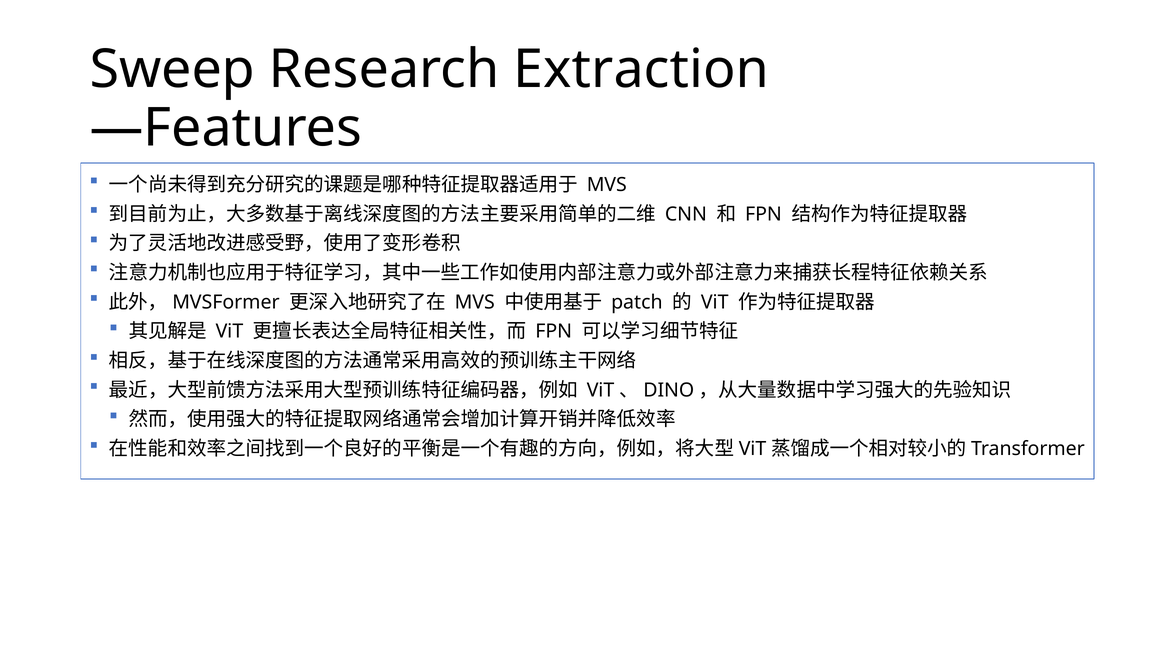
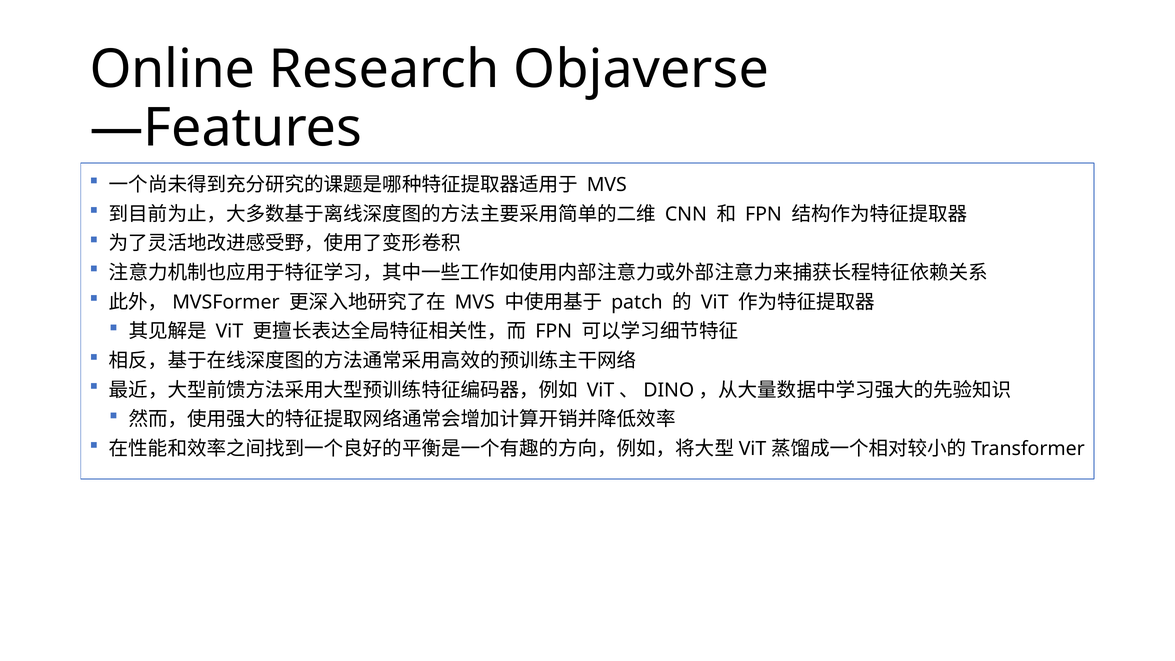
Sweep: Sweep -> Online (172, 70)
Extraction: Extraction -> Objaverse (641, 70)
